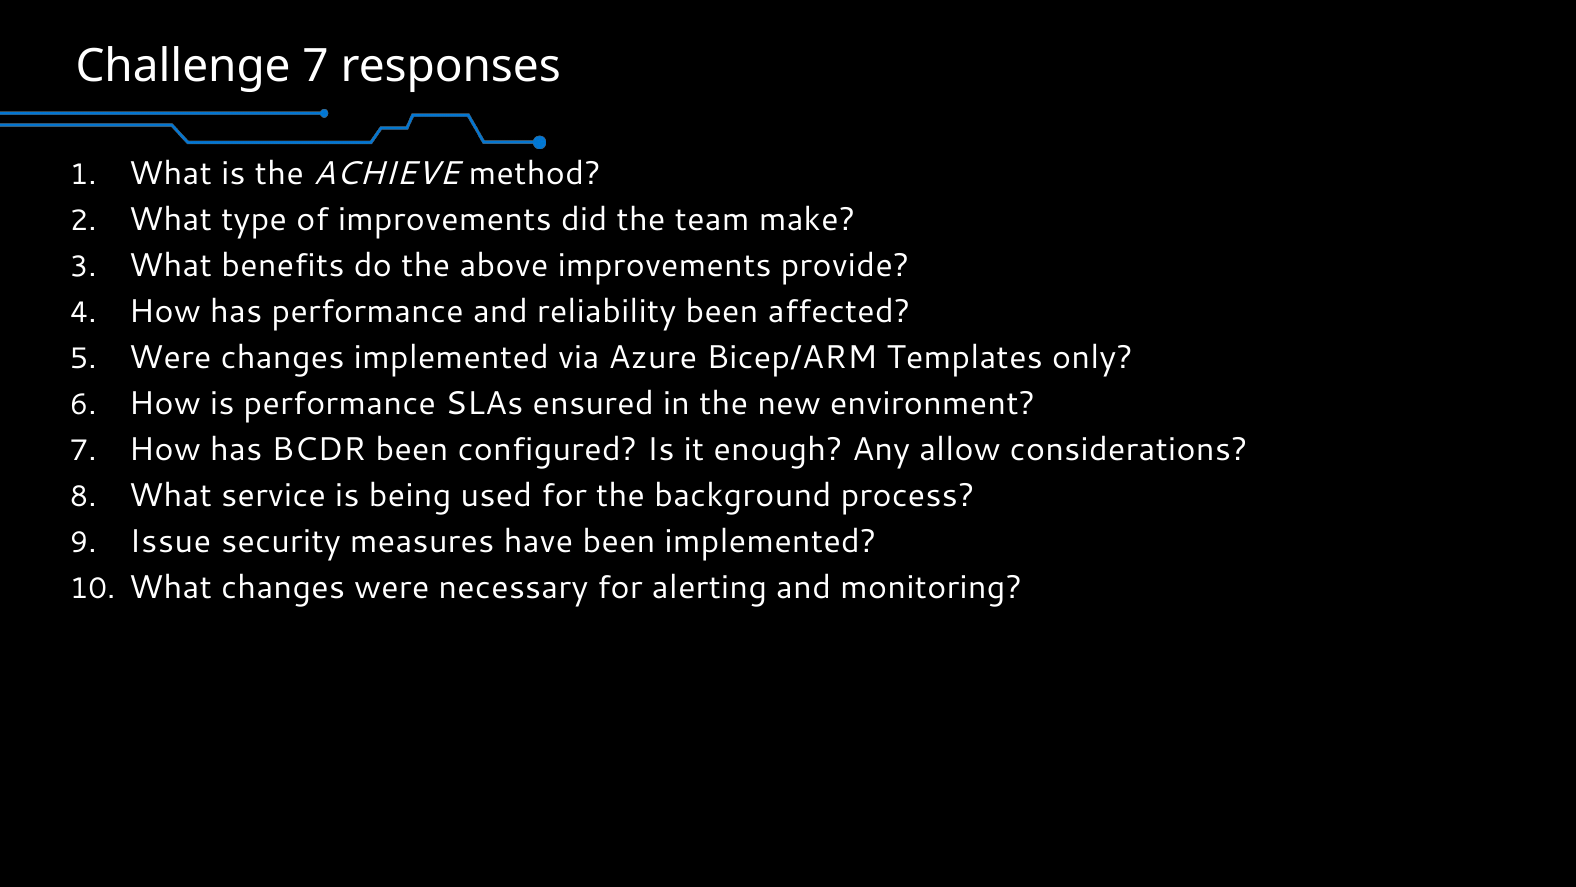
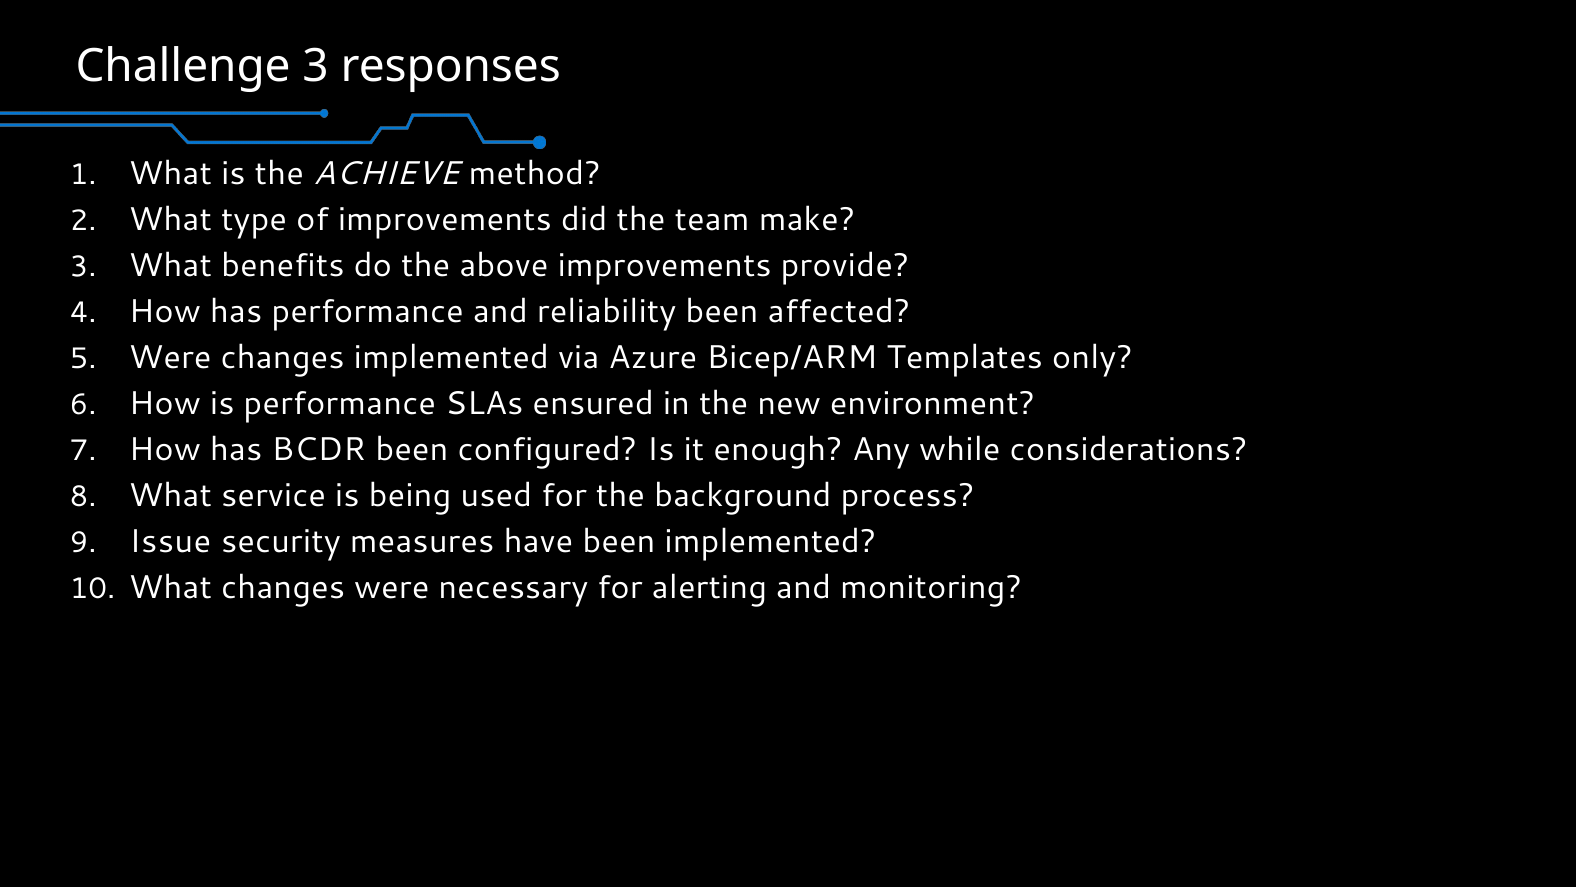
Challenge 7: 7 -> 3 (316, 66)
allow: allow -> while (960, 449)
